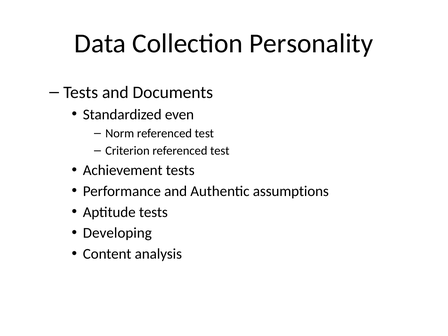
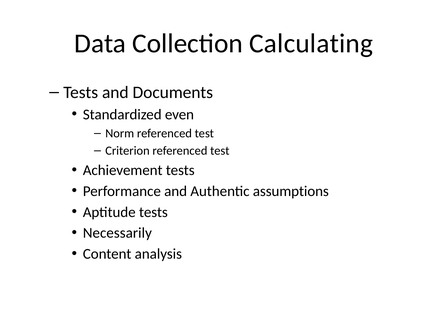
Personality: Personality -> Calculating (311, 43)
Developing: Developing -> Necessarily (117, 233)
